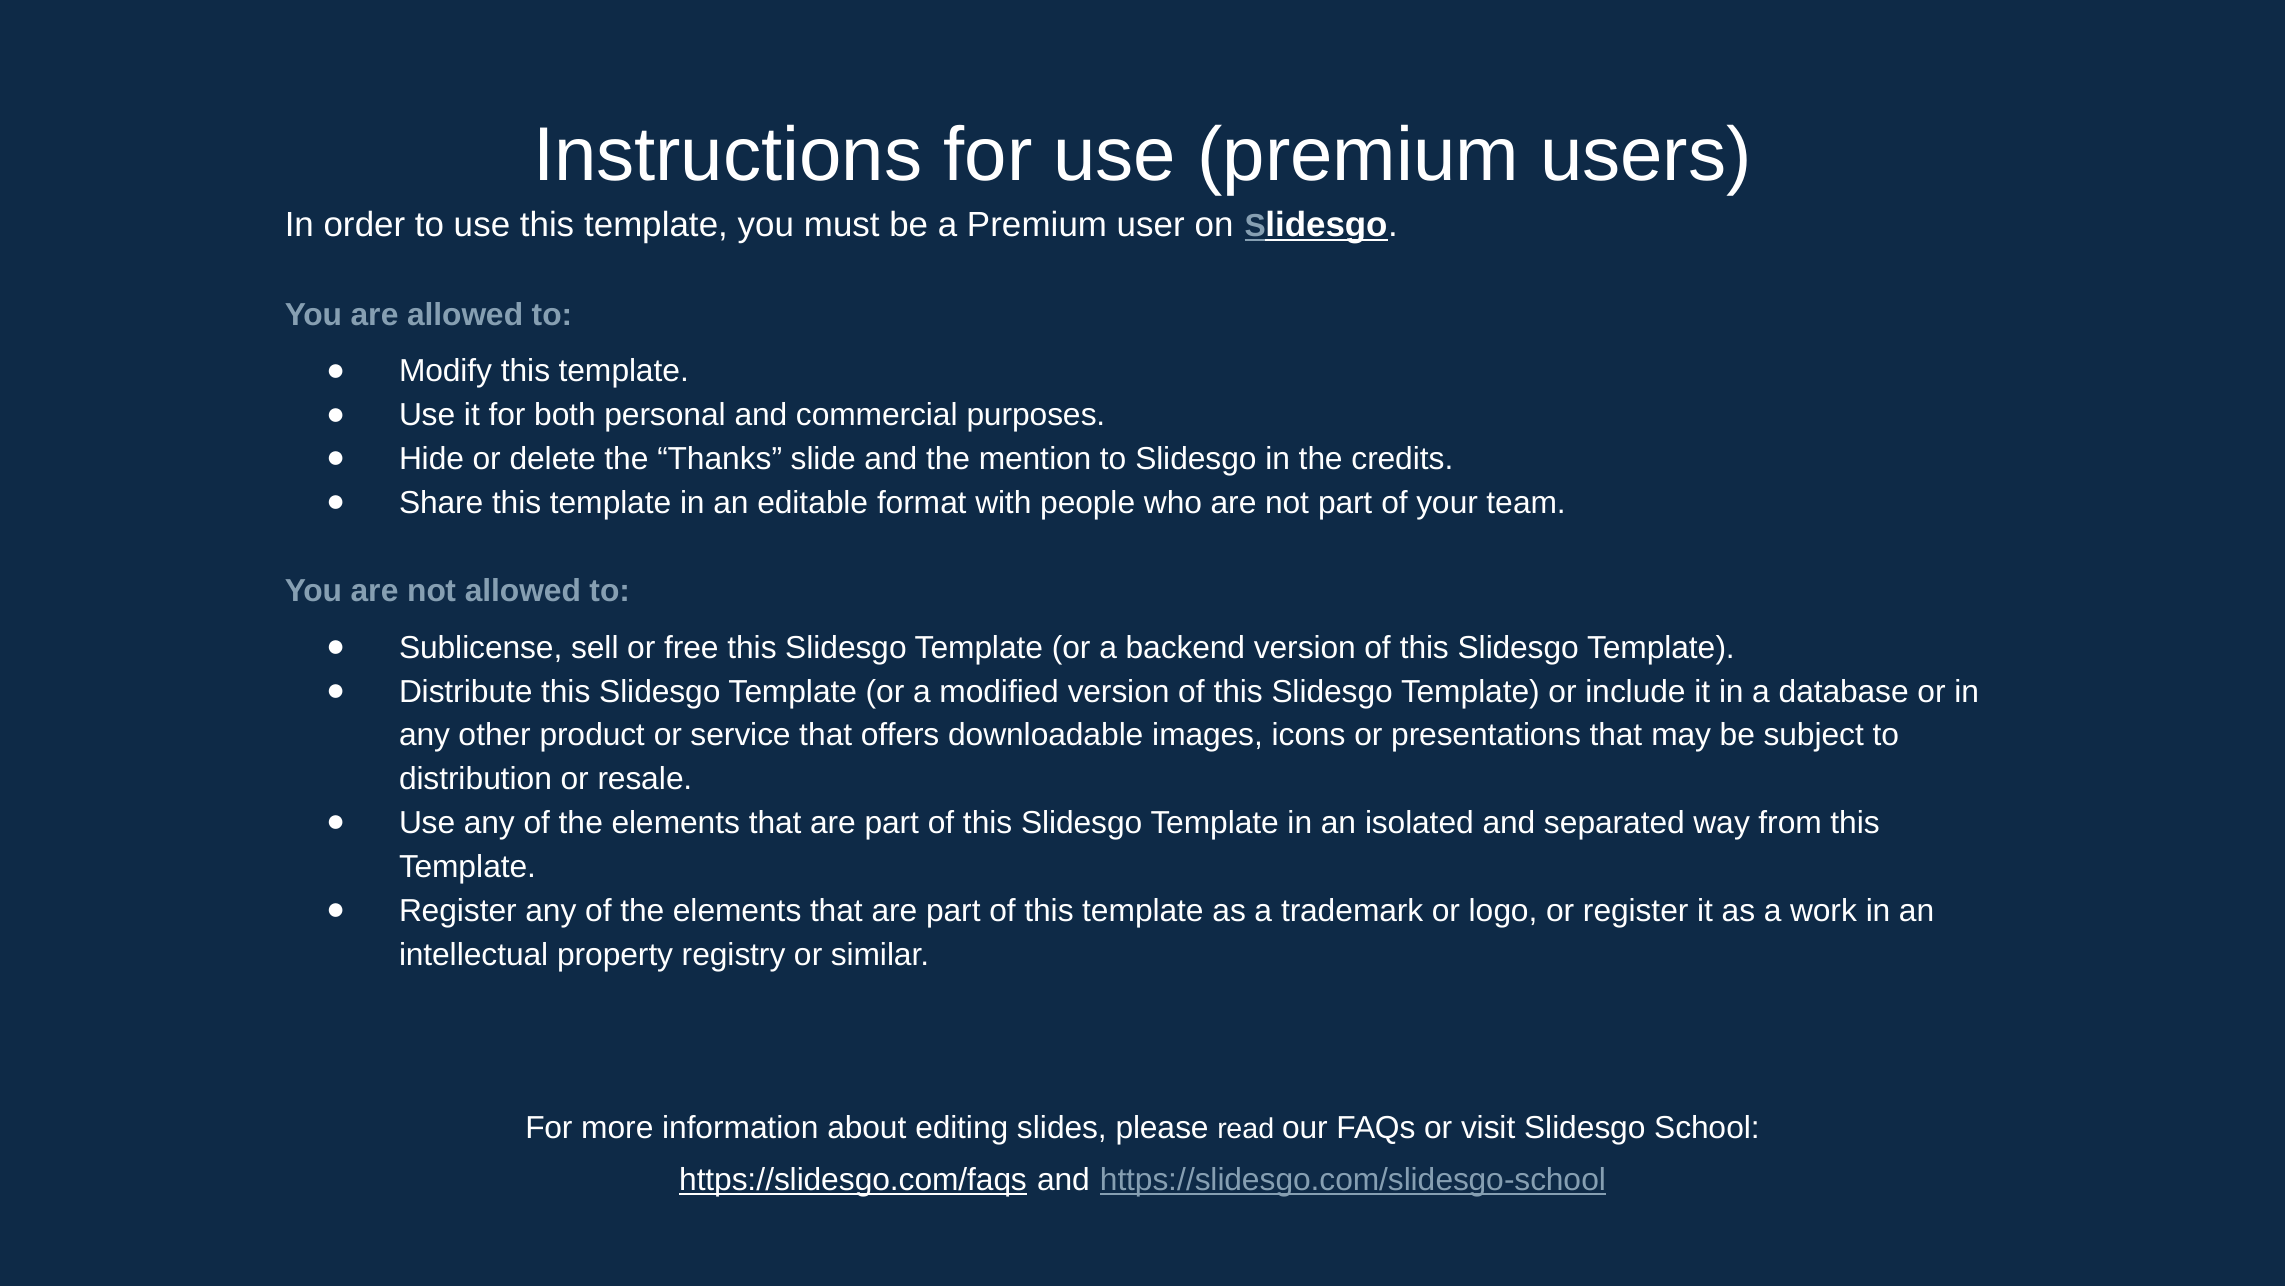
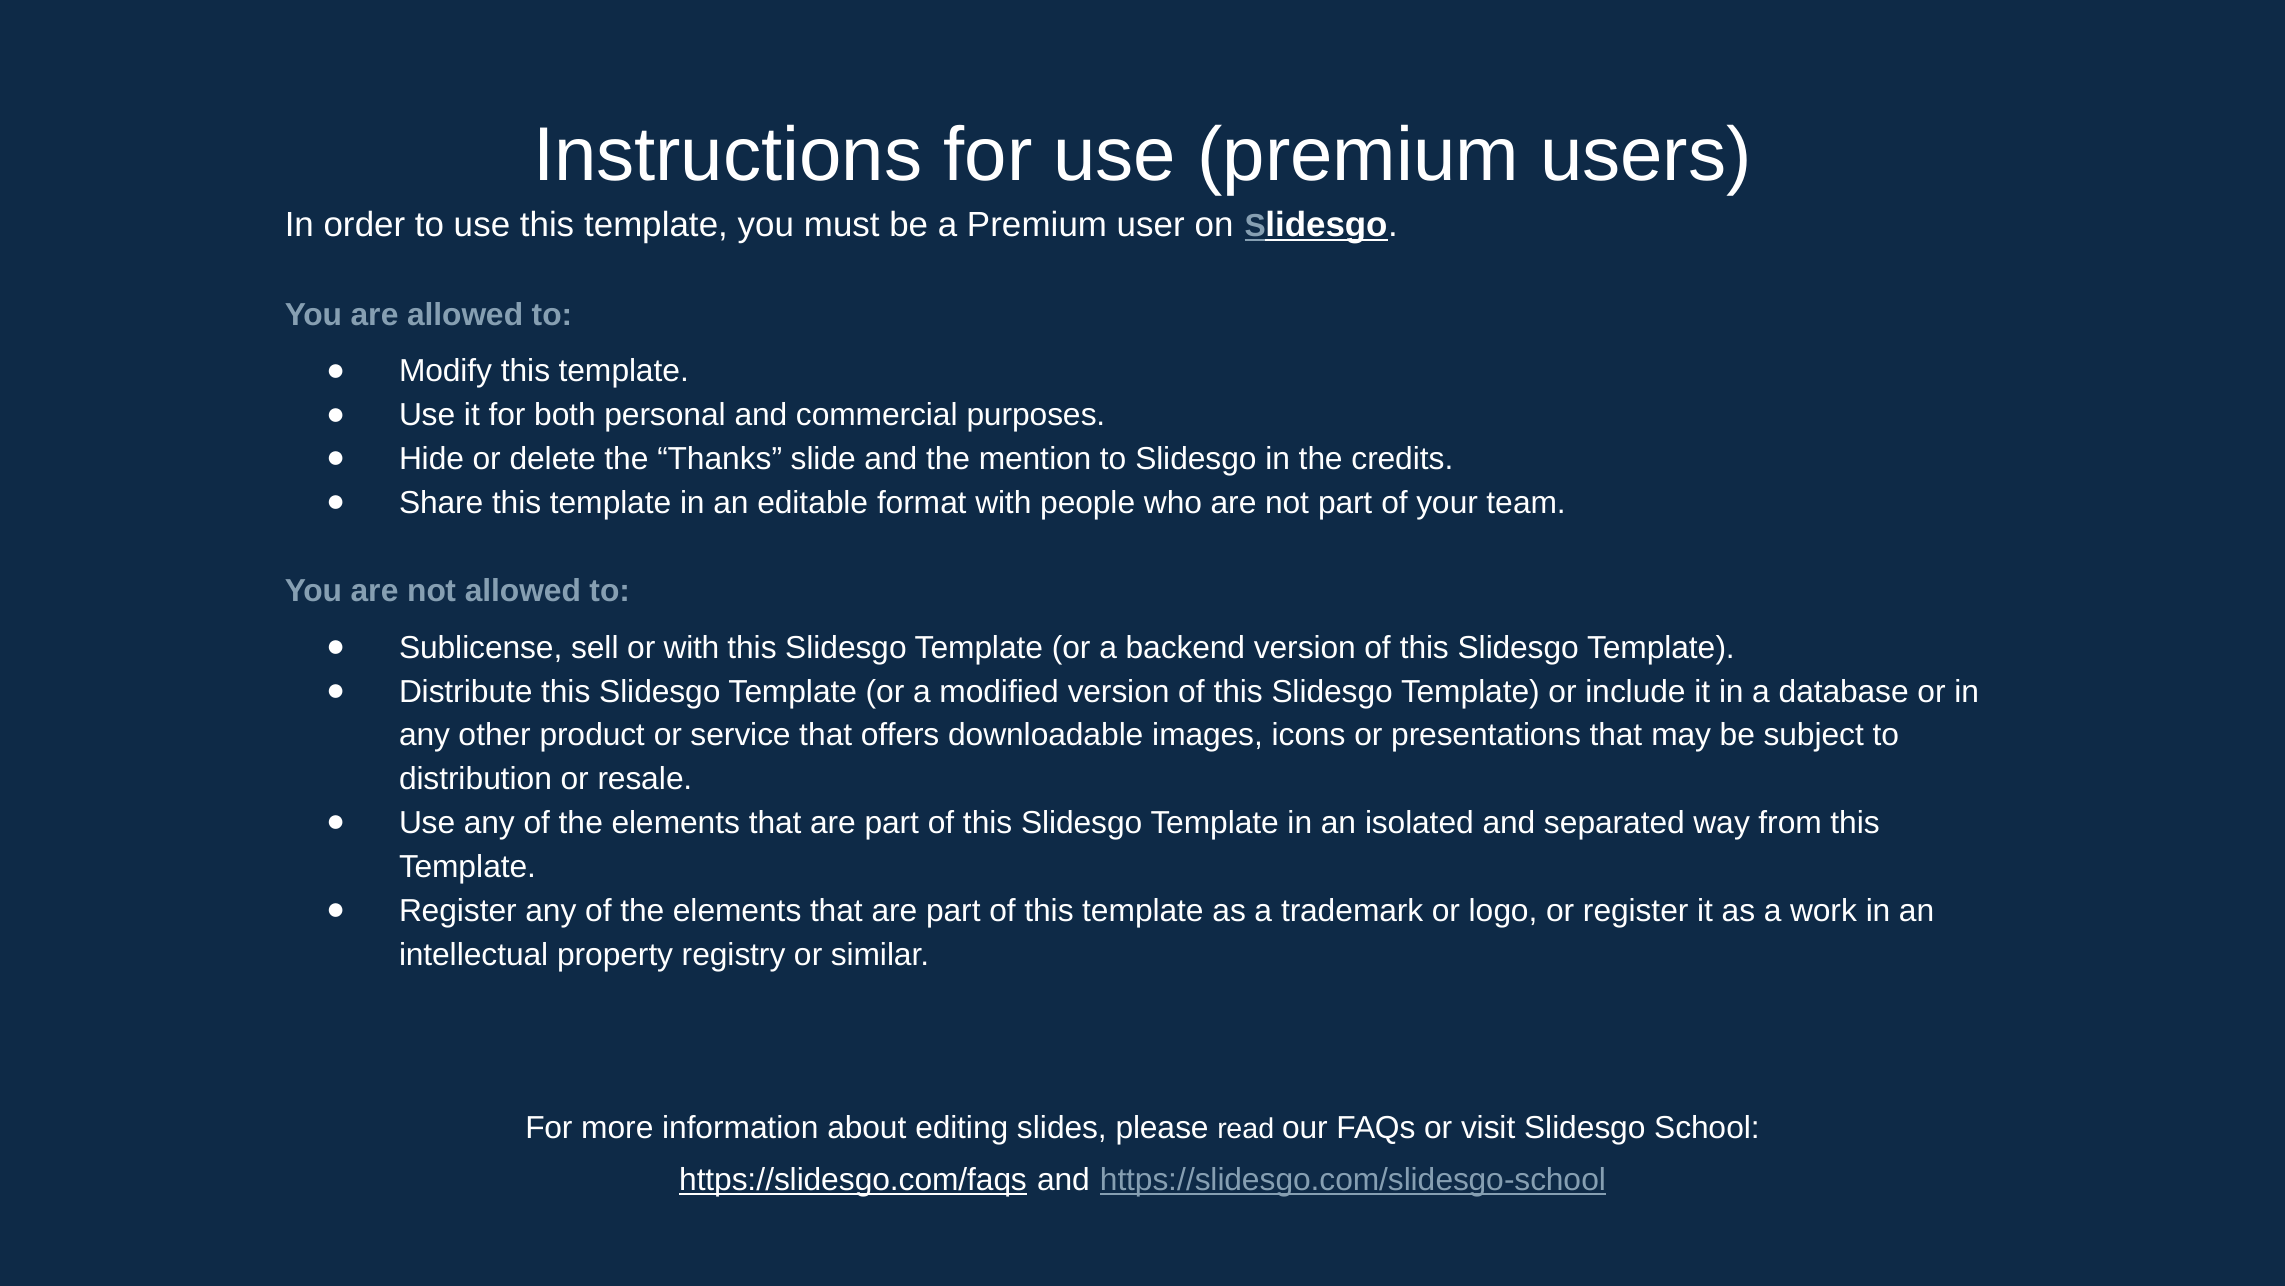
or free: free -> with (691, 647)
